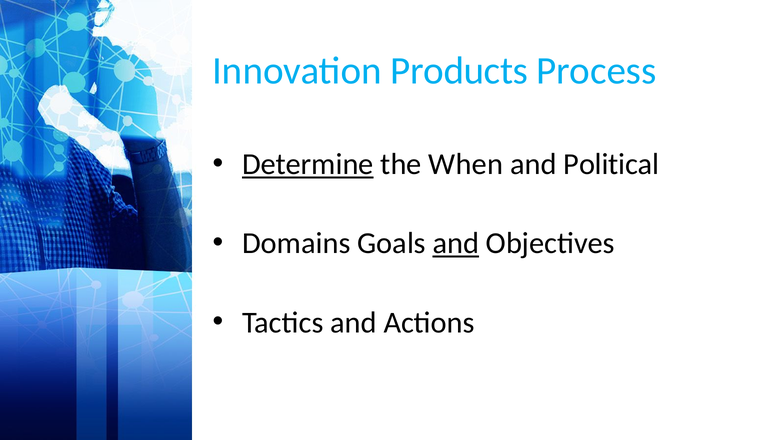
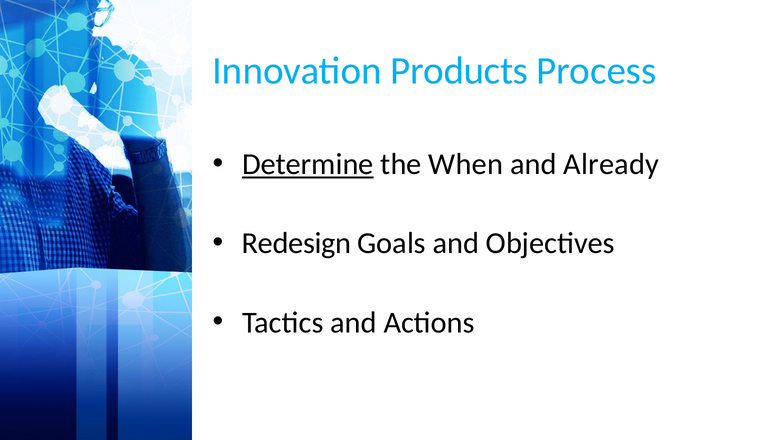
Political: Political -> Already (611, 164)
Domains: Domains -> Redesign (296, 243)
and underline: present -> none (456, 243)
